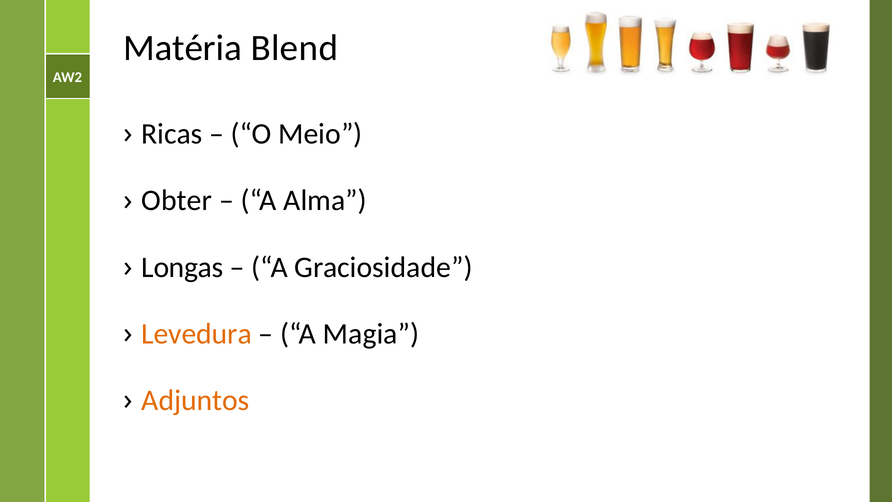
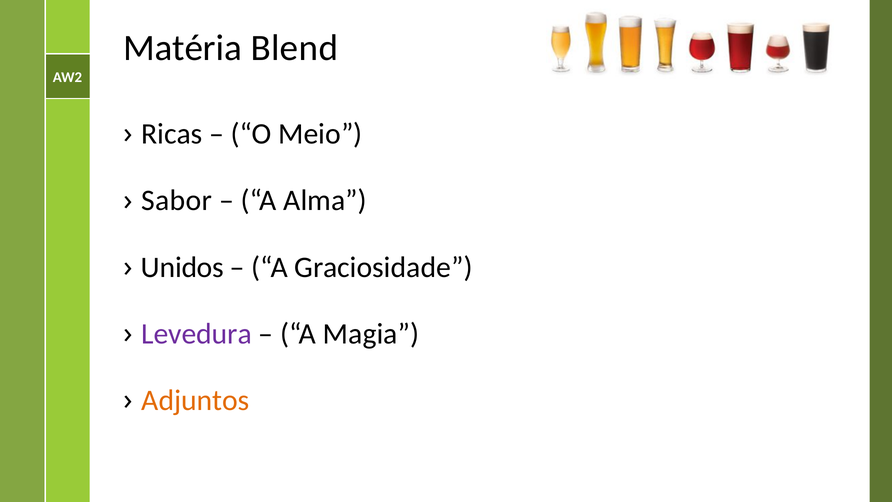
Obter: Obter -> Sabor (177, 201)
Longas: Longas -> Unidos (182, 267)
Levedura colour: orange -> purple (197, 334)
